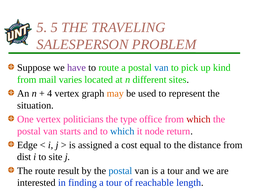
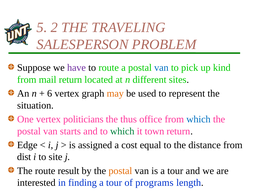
5 5: 5 -> 2 (54, 28)
mail varies: varies -> return (70, 80)
4: 4 -> 6 (50, 94)
type: type -> thus (129, 119)
which colour: red -> blue (198, 119)
which colour: blue -> green (122, 131)
node: node -> town (154, 131)
postal colour: blue -> orange (120, 171)
reachable: reachable -> programs (154, 183)
